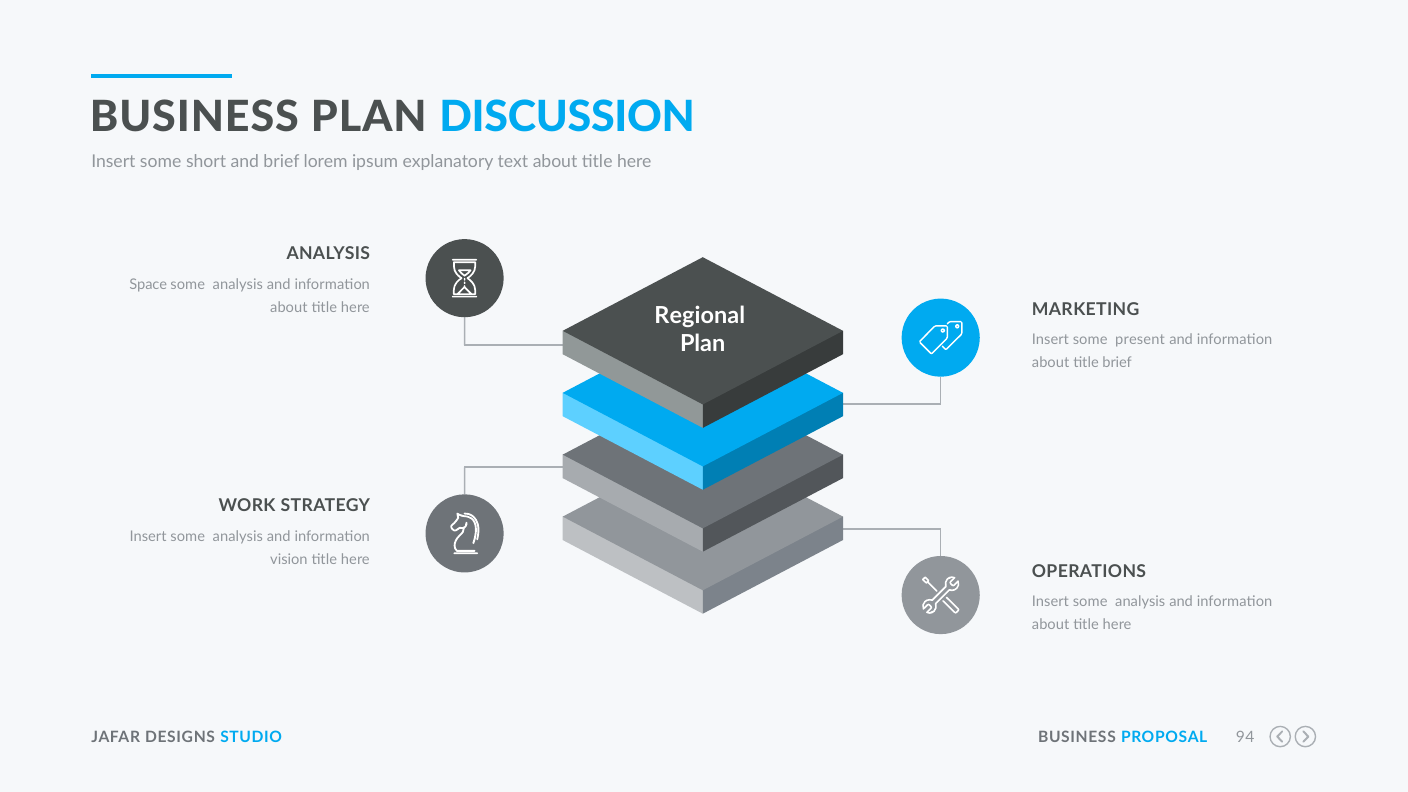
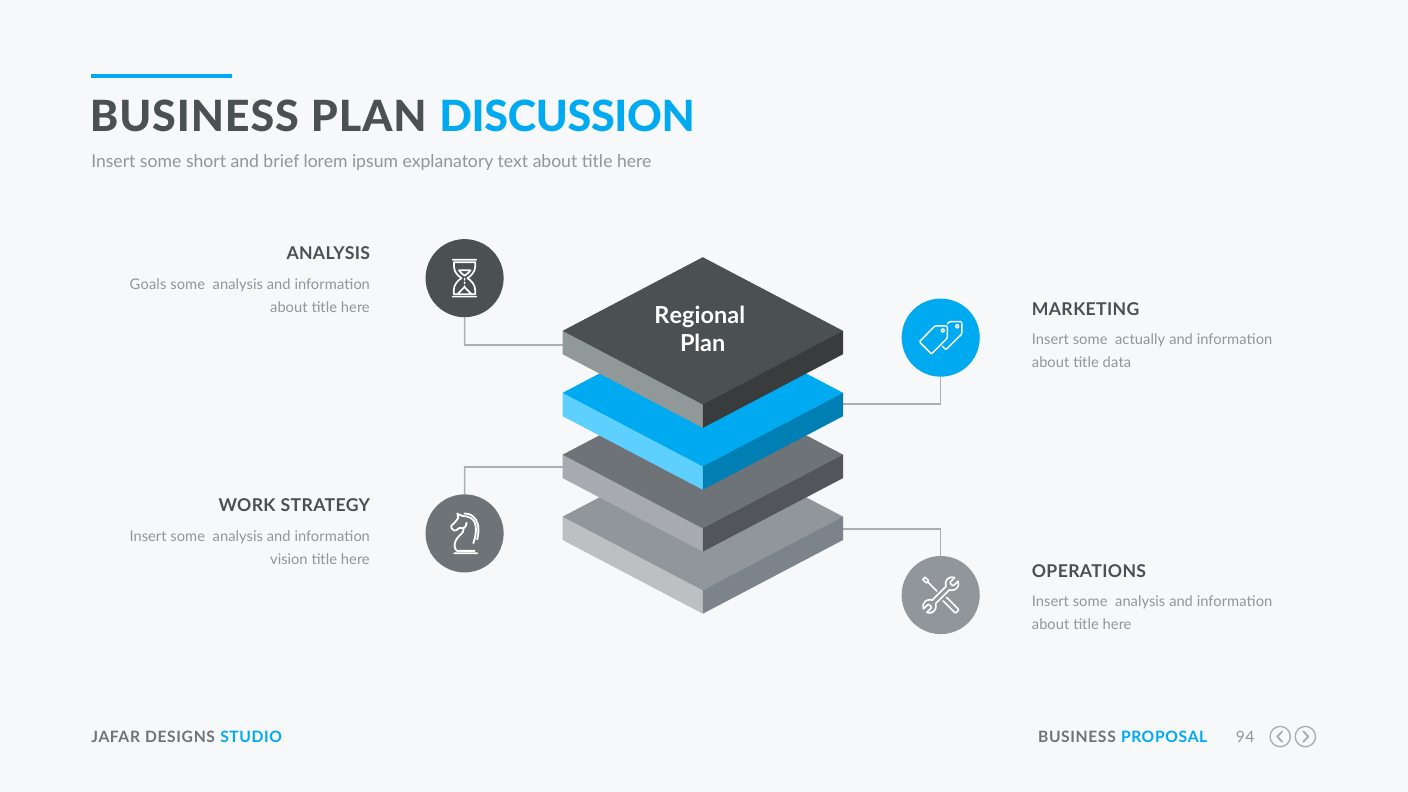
Space: Space -> Goals (148, 284)
present: present -> actually (1140, 340)
title brief: brief -> data (1117, 363)
